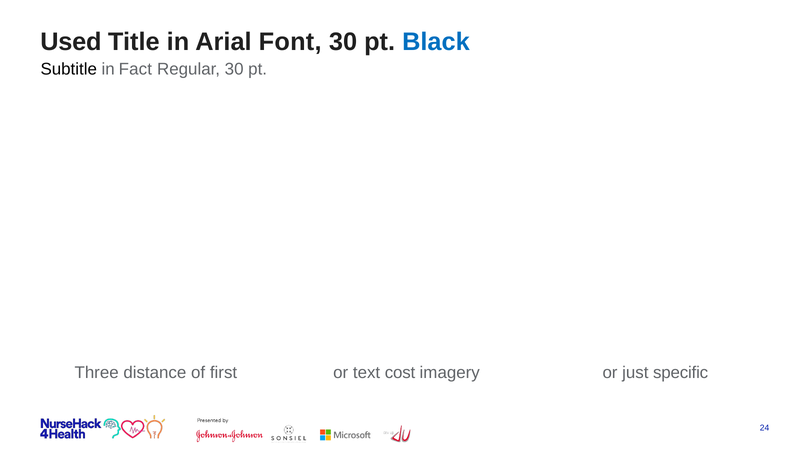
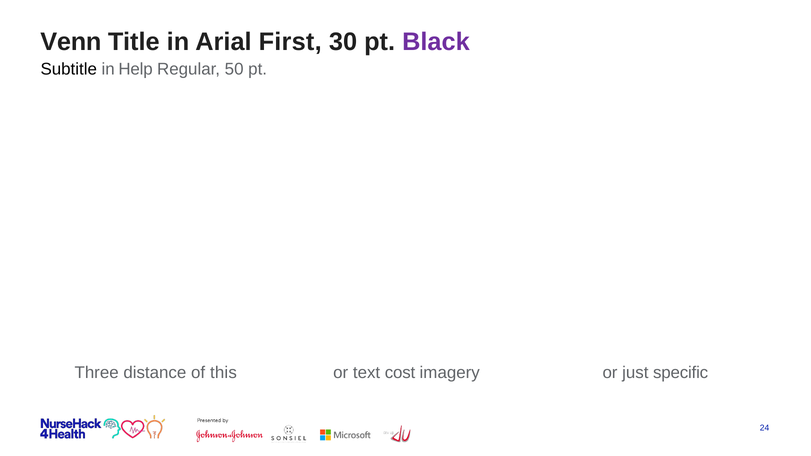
Used: Used -> Venn (71, 42)
Font: Font -> First (290, 42)
Black colour: blue -> purple (436, 42)
Fact: Fact -> Help (136, 69)
Regular 30: 30 -> 50 (234, 69)
first: first -> this (223, 373)
